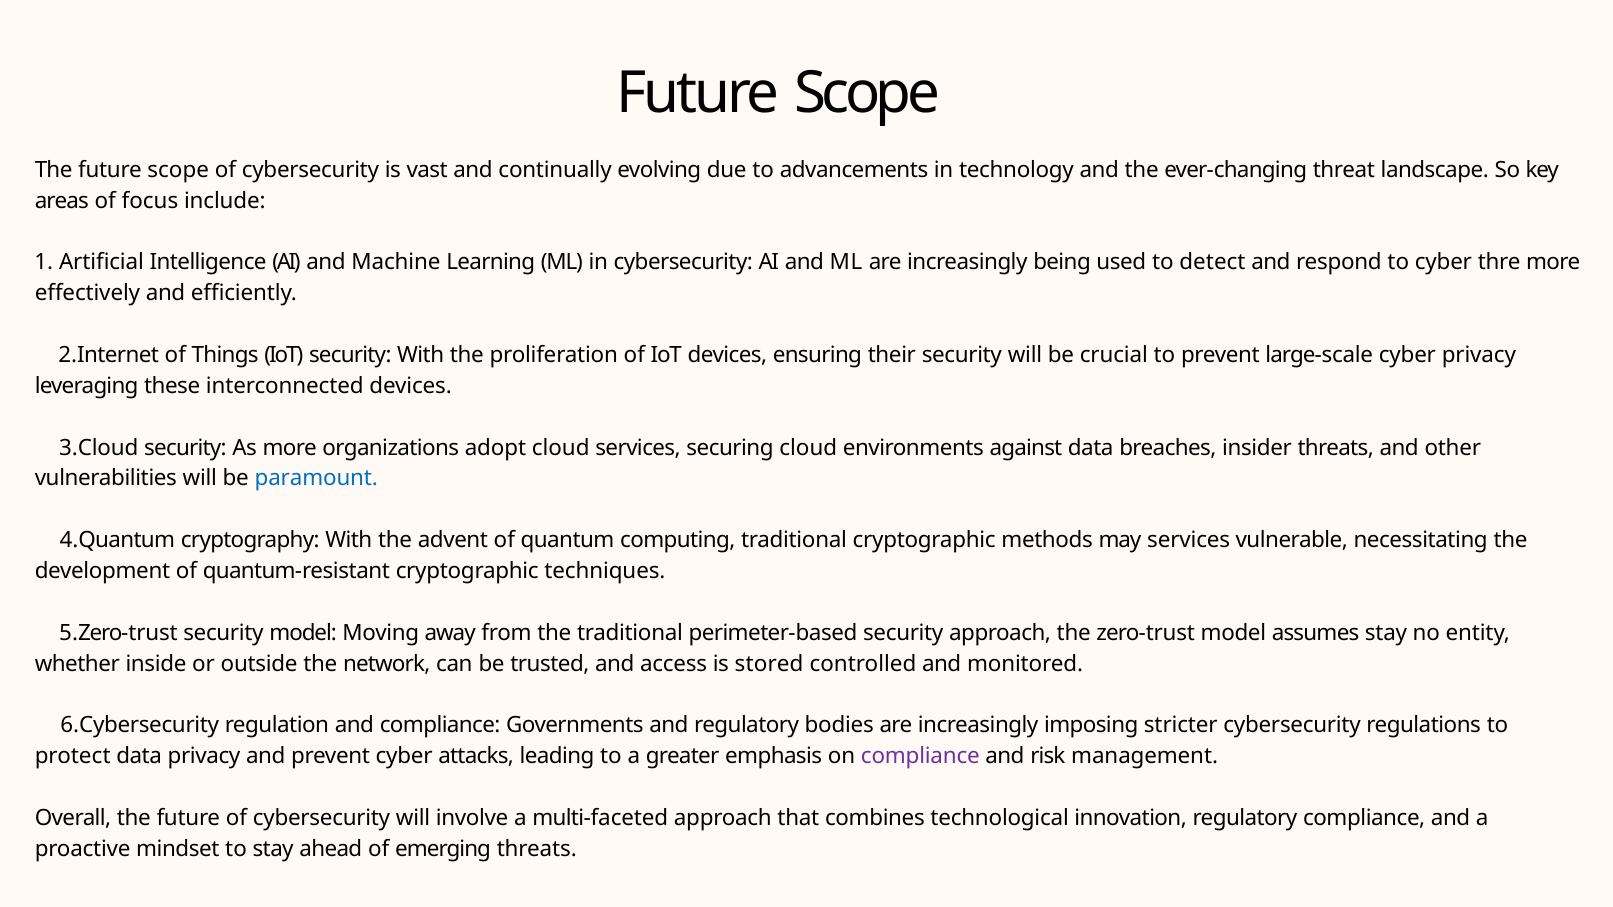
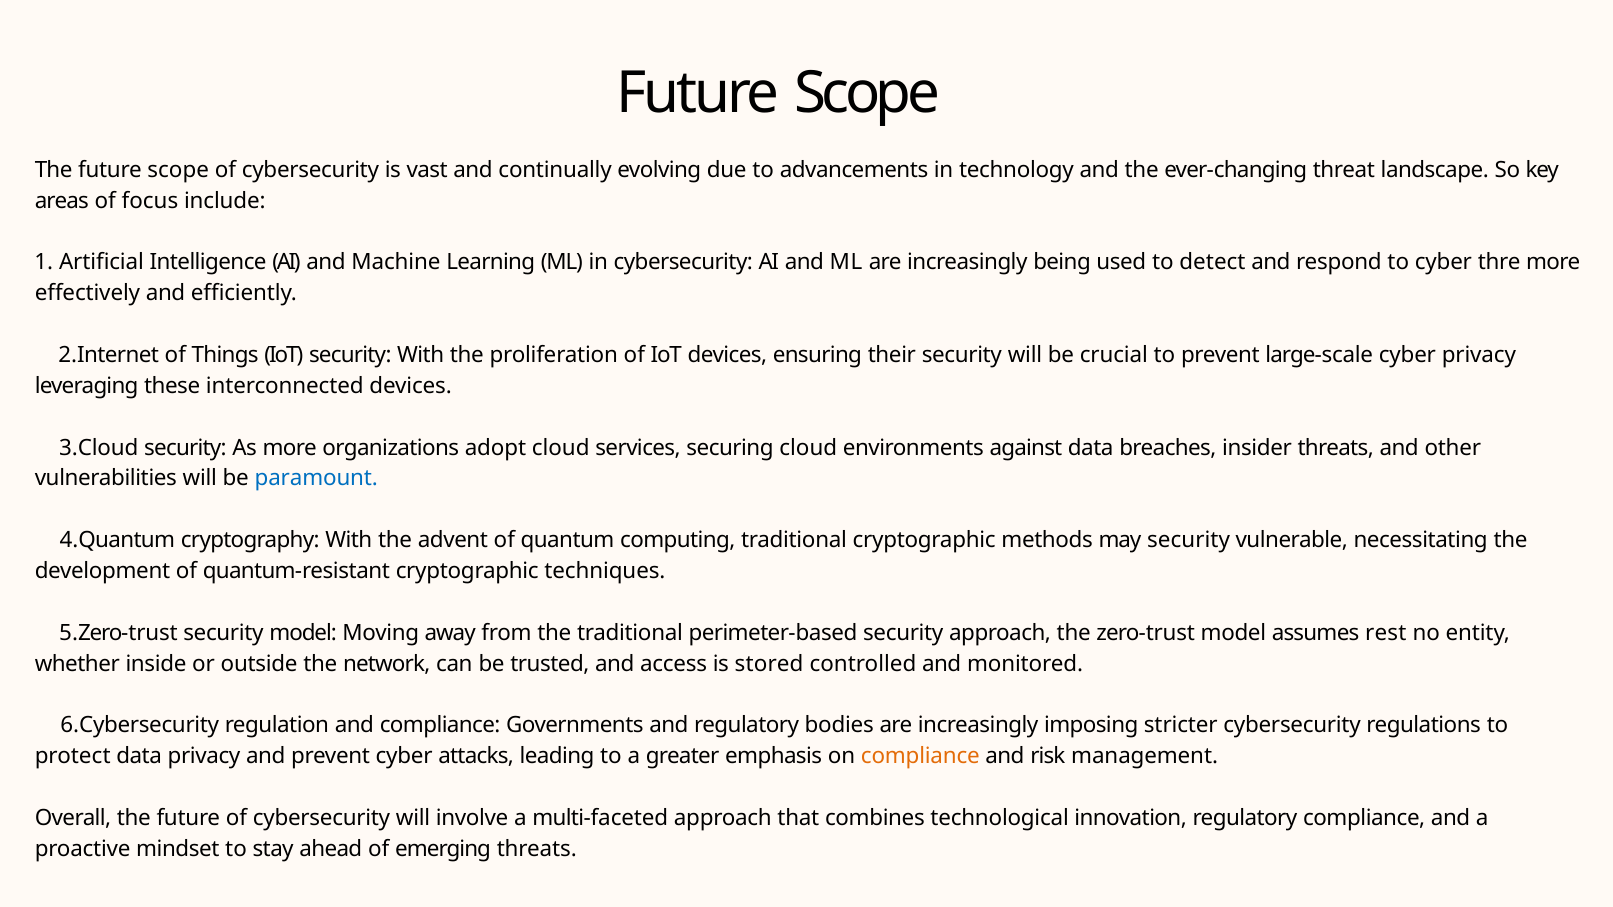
may services: services -> security (1189, 540)
assumes stay: stay -> rest (1386, 633)
compliance colour: purple -> orange (920, 757)
